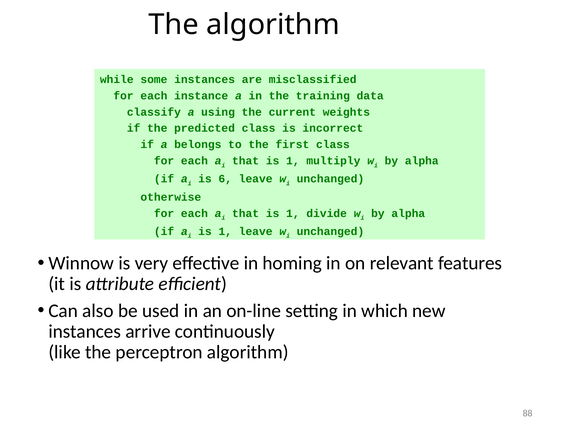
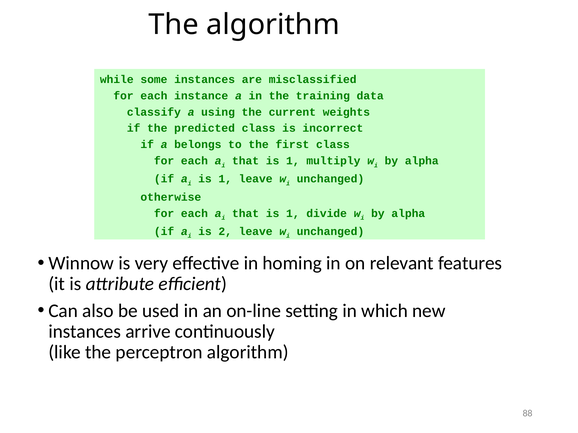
6: 6 -> 1 (225, 179)
1: 1 -> 2 (225, 232)
